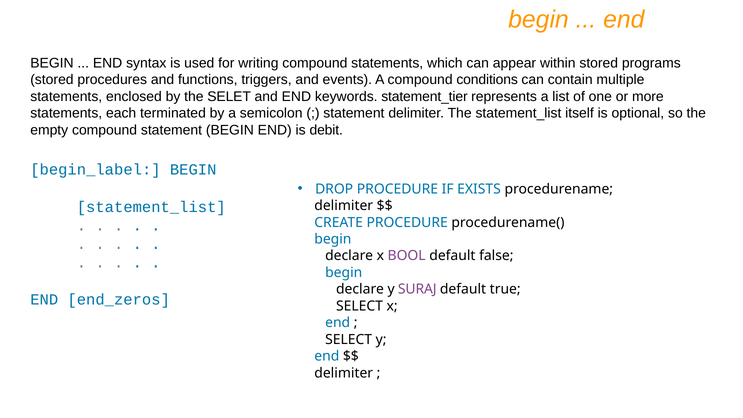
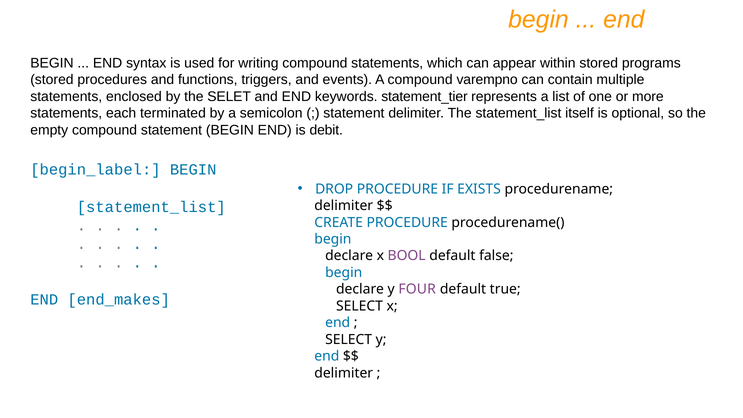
conditions: conditions -> varempno (487, 80)
SURAJ: SURAJ -> FOUR (417, 289)
end_zeros: end_zeros -> end_makes (119, 300)
